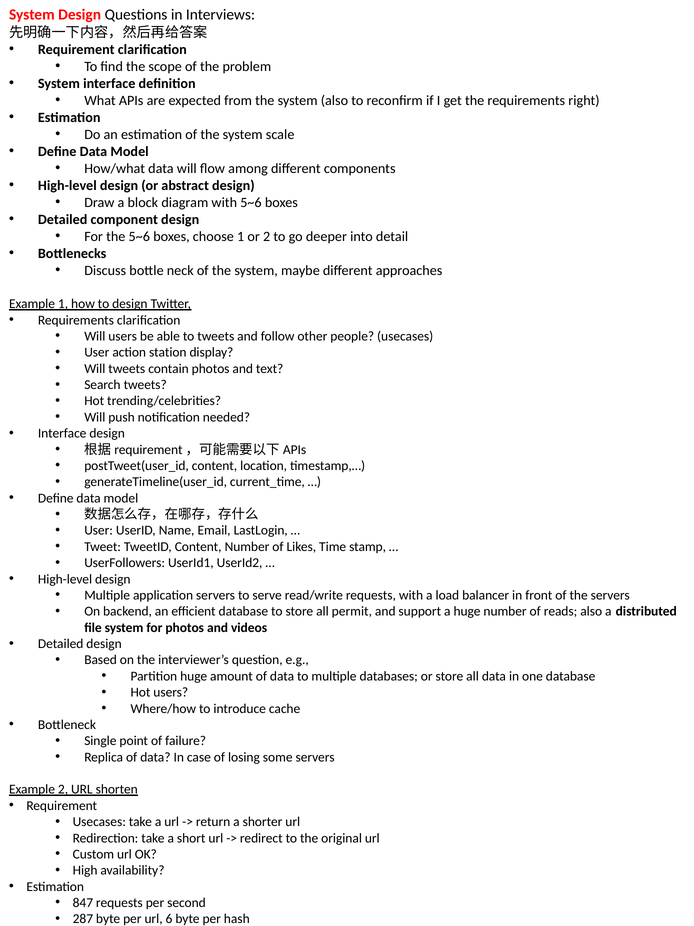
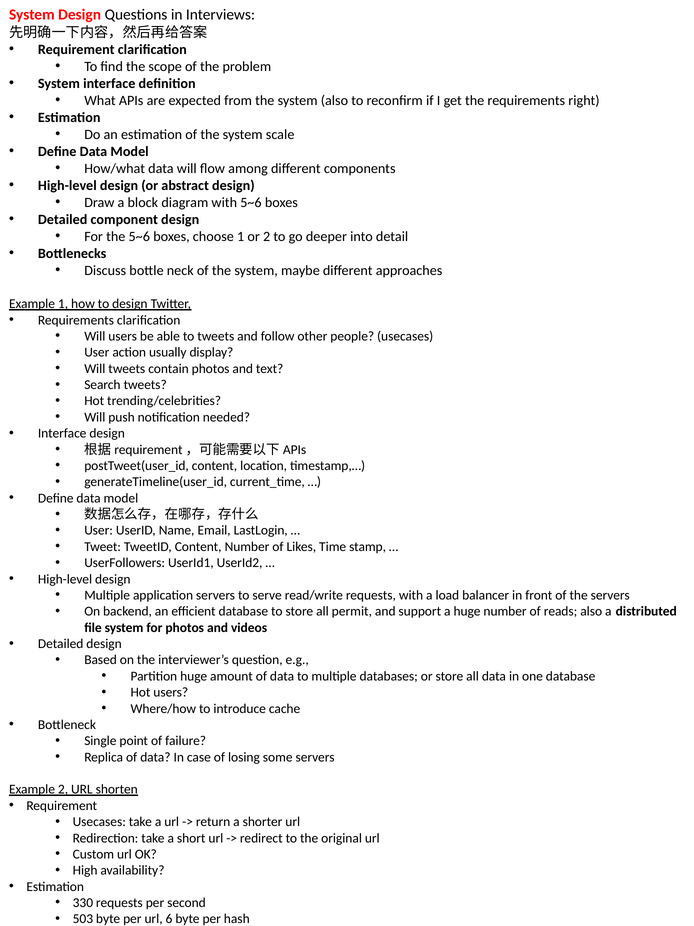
station: station -> usually (168, 352)
847: 847 -> 330 (83, 902)
287: 287 -> 503 (83, 918)
